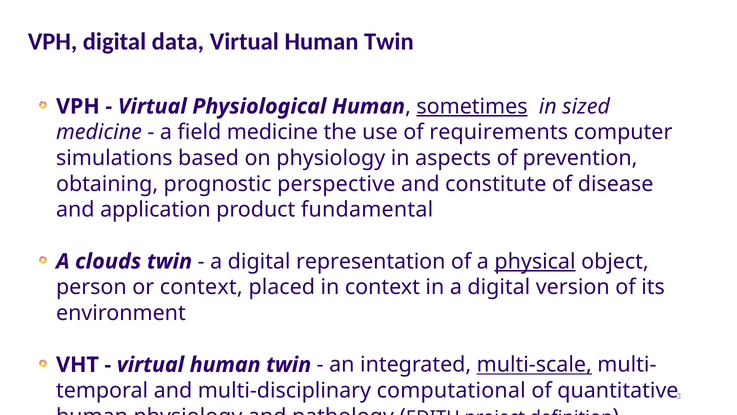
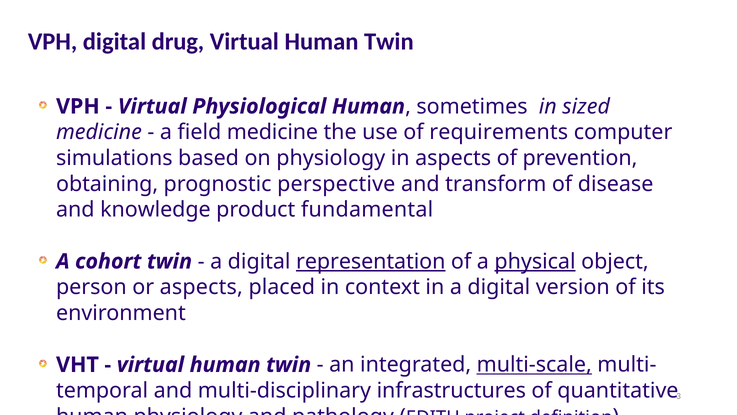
data: data -> drug (178, 41)
sometimes underline: present -> none (472, 106)
constitute: constitute -> transform (496, 184)
application: application -> knowledge (155, 210)
clouds: clouds -> cohort (108, 261)
representation underline: none -> present (371, 261)
or context: context -> aspects (201, 287)
computational: computational -> infrastructures (451, 390)
